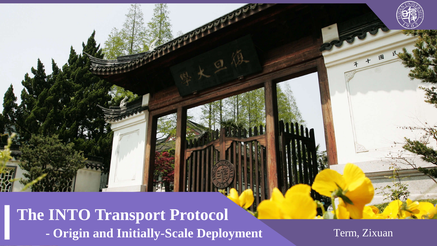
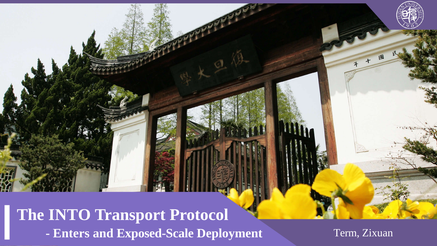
Origin: Origin -> Enters (71, 233)
Initially-Scale: Initially-Scale -> Exposed-Scale (155, 233)
